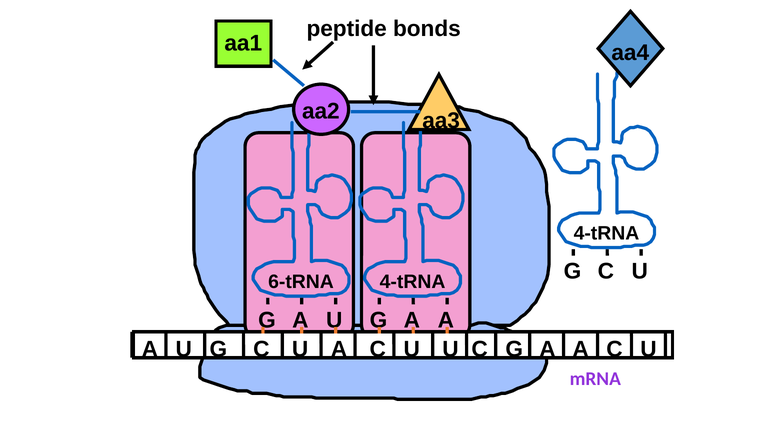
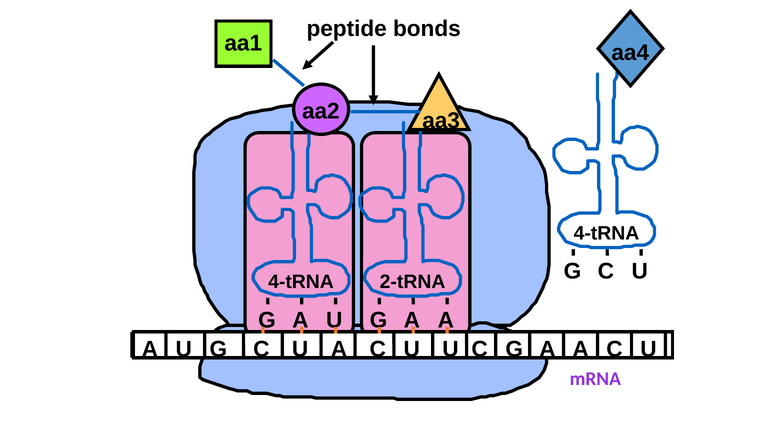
6-tRNA: 6-tRNA -> 4-tRNA (301, 282)
4-tRNA: 4-tRNA -> 2-tRNA (413, 282)
